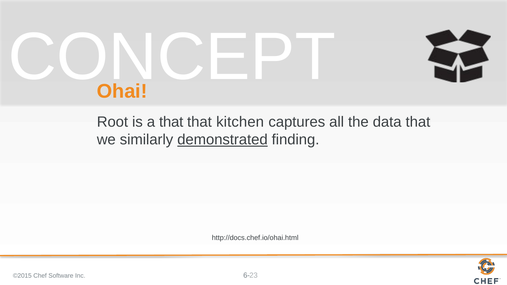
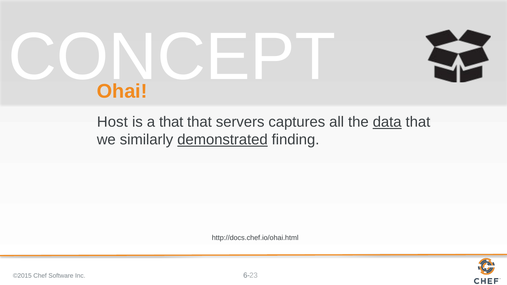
Root: Root -> Host (112, 122)
kitchen: kitchen -> servers (240, 122)
data underline: none -> present (387, 122)
